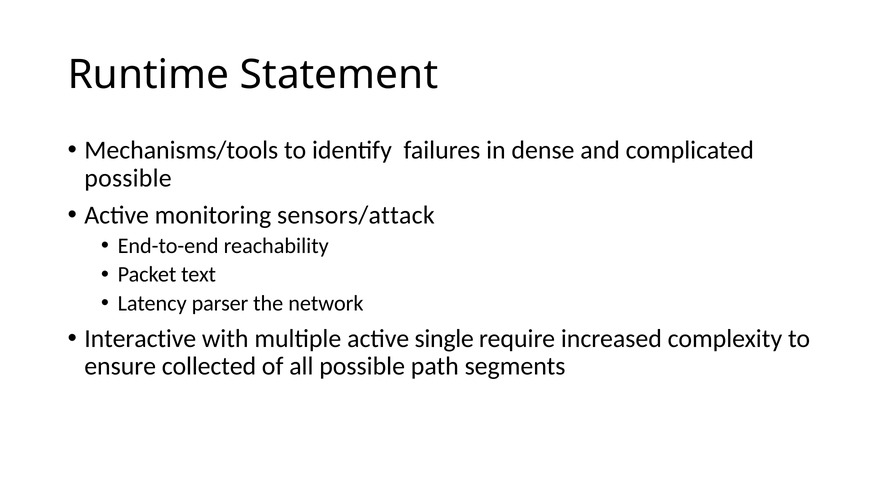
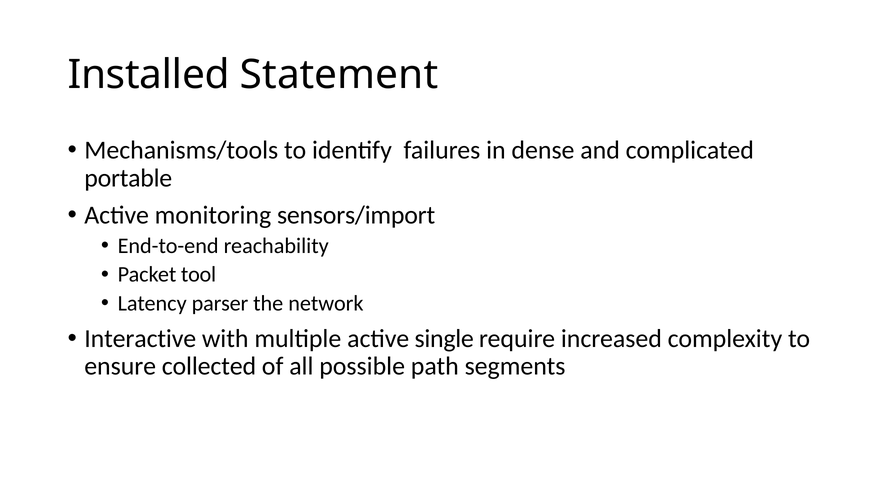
Runtime: Runtime -> Installed (149, 75)
possible: possible -> portable (128, 178)
sensors/attack: sensors/attack -> sensors/import (356, 215)
text: text -> tool (199, 274)
